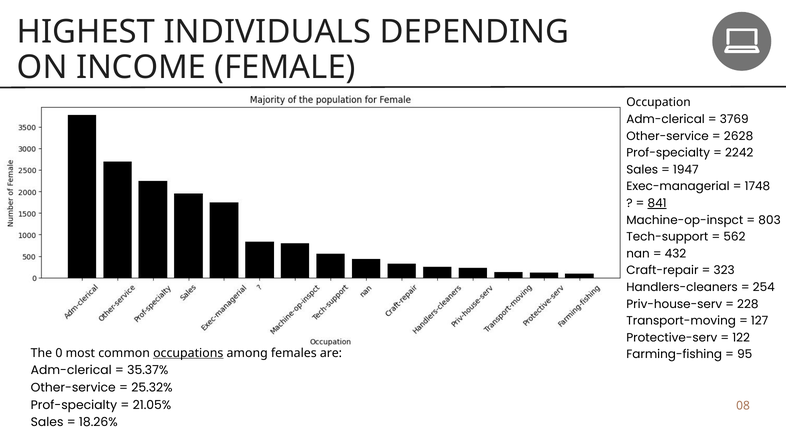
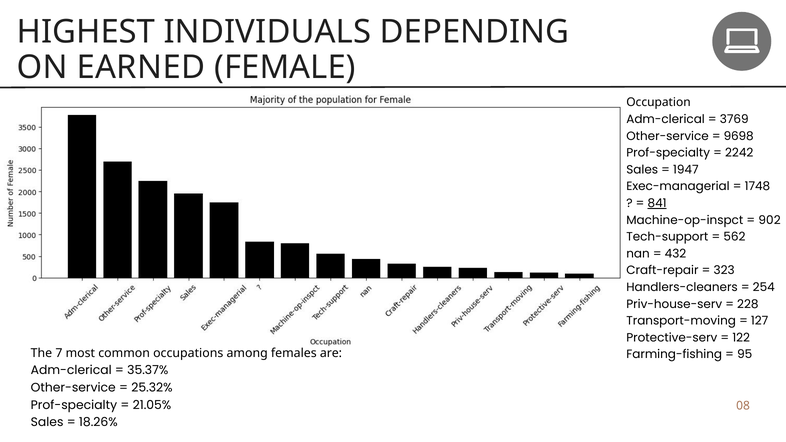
INCOME: INCOME -> EARNED (141, 67)
2628: 2628 -> 9698 (739, 136)
803: 803 -> 902 (770, 220)
0: 0 -> 7 (59, 353)
occupations underline: present -> none (188, 353)
